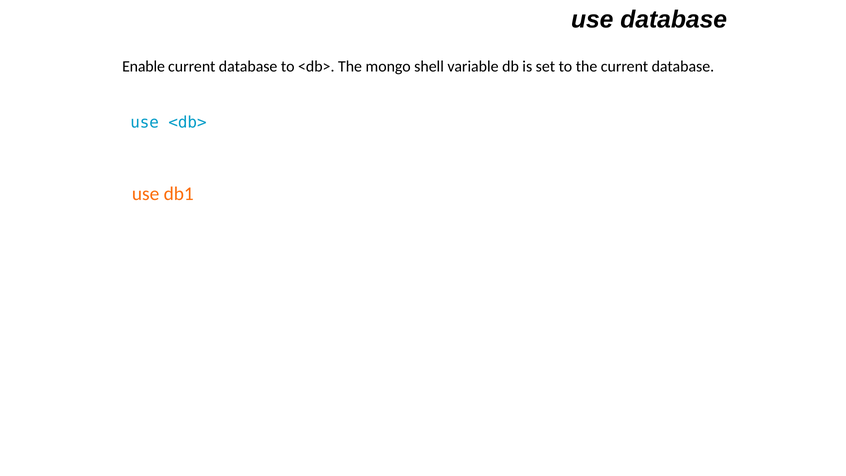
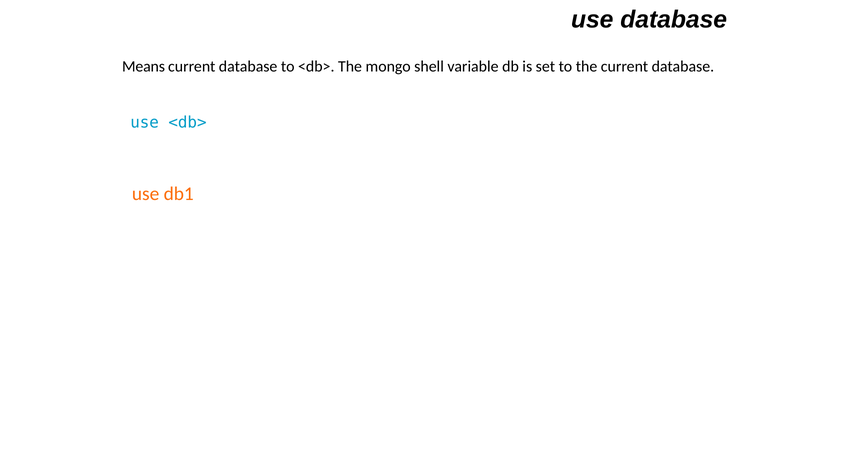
Enable: Enable -> Means (144, 67)
